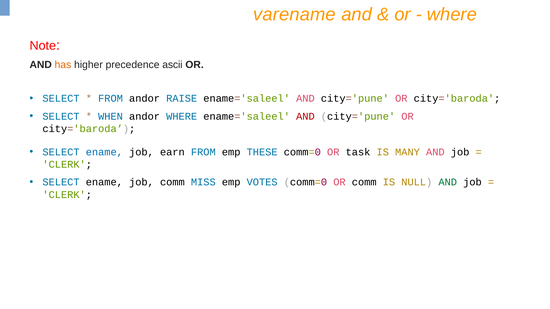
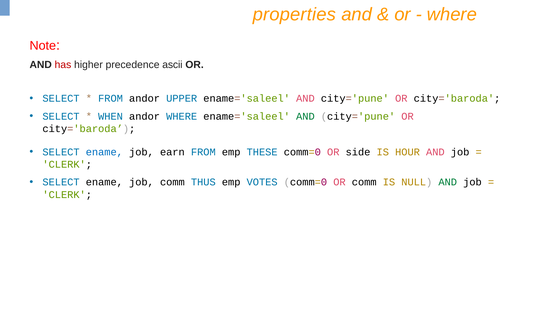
varename: varename -> properties (294, 14)
has colour: orange -> red (63, 65)
RAISE: RAISE -> UPPER (182, 99)
AND colour: red -> green (305, 117)
task: task -> side (358, 152)
MANY: MANY -> HOUR (408, 152)
MISS: MISS -> THUS (203, 182)
